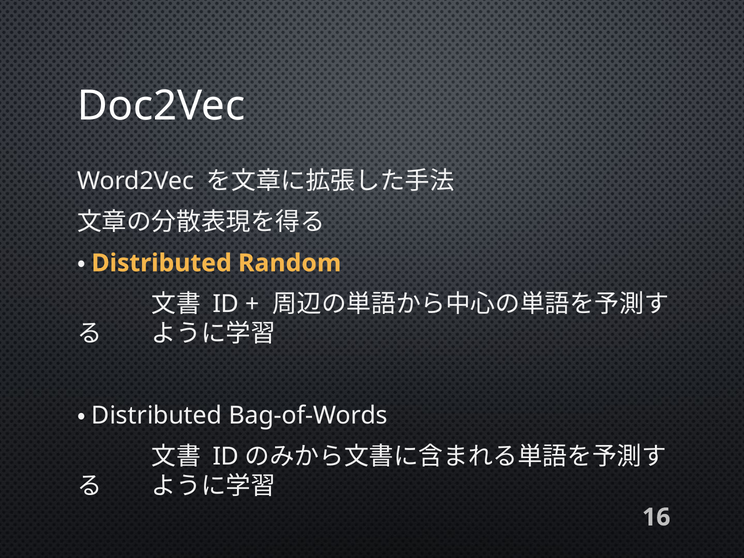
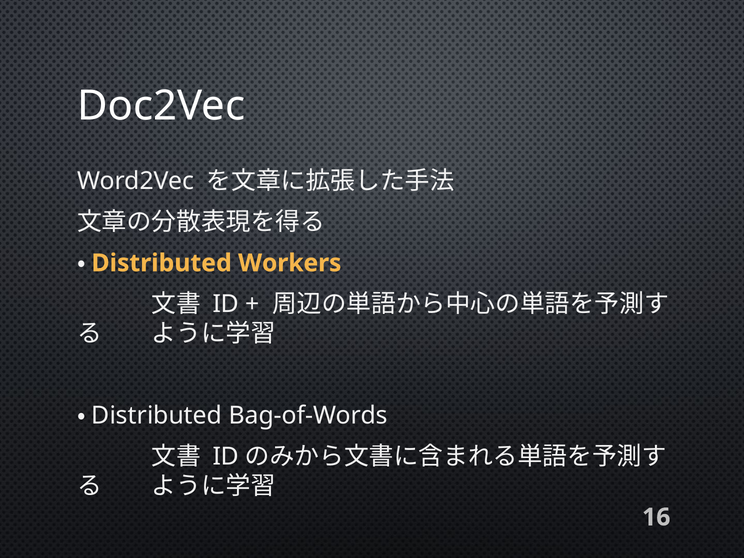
Random: Random -> Workers (290, 263)
